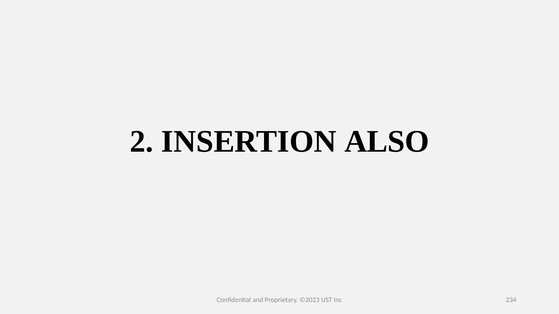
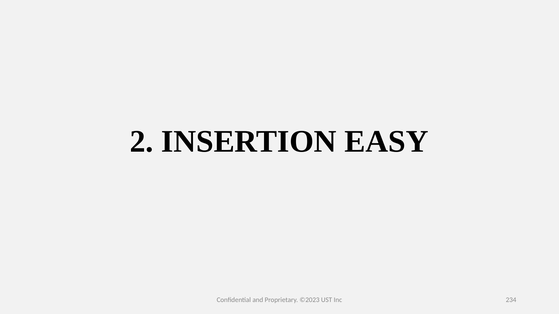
ALSO: ALSO -> EASY (387, 142)
